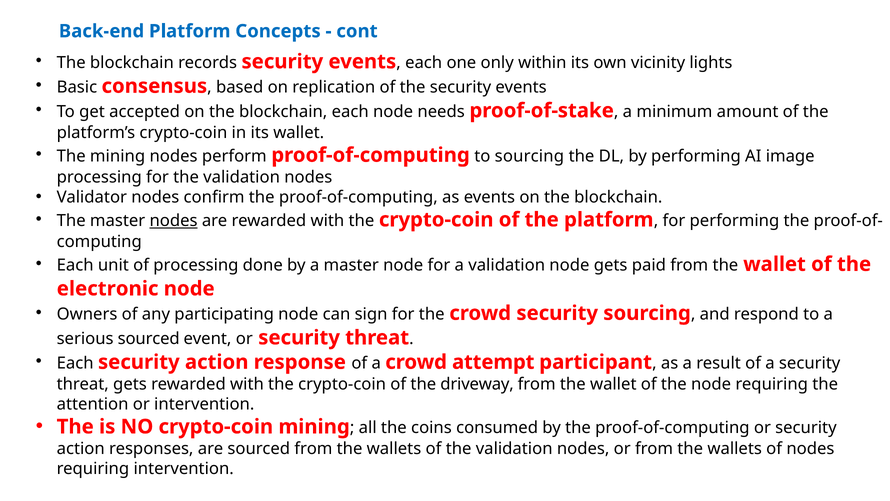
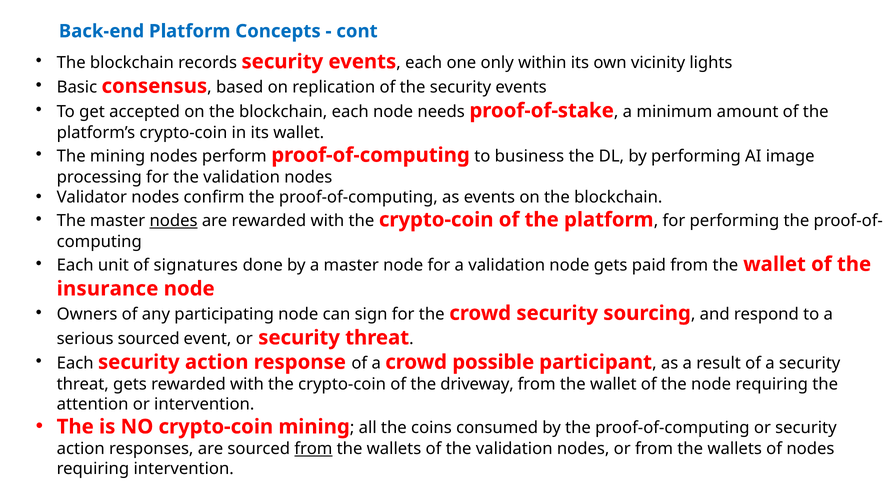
to sourcing: sourcing -> business (529, 156)
of processing: processing -> signatures (196, 265)
electronic: electronic -> insurance (108, 288)
attempt: attempt -> possible (493, 362)
from underline: none -> present (313, 448)
